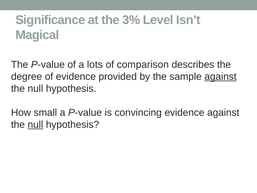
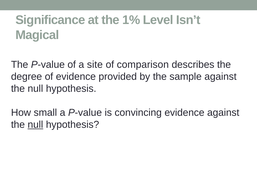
3%: 3% -> 1% (131, 20)
lots: lots -> site (95, 64)
against underline: present -> none (221, 76)
